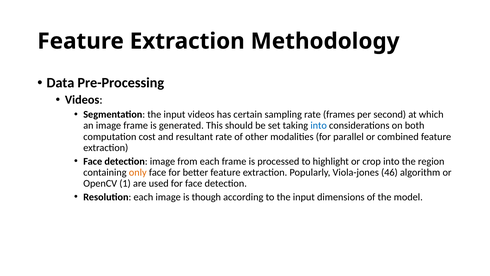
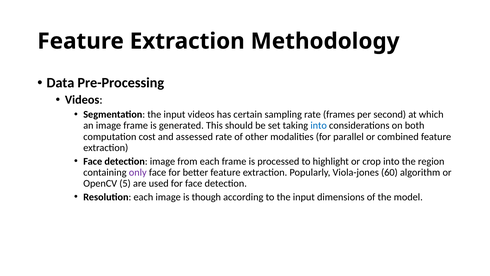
resultant: resultant -> assessed (194, 136)
only colour: orange -> purple (138, 172)
46: 46 -> 60 (389, 172)
1: 1 -> 5 (125, 183)
